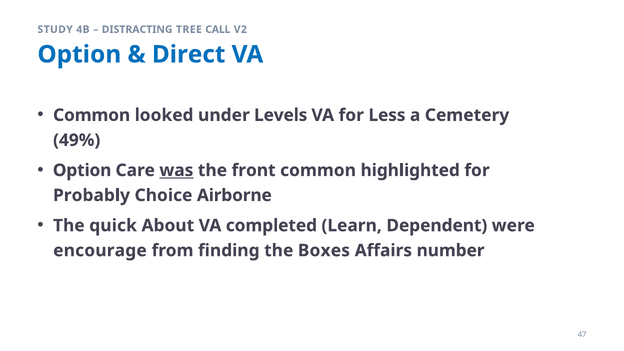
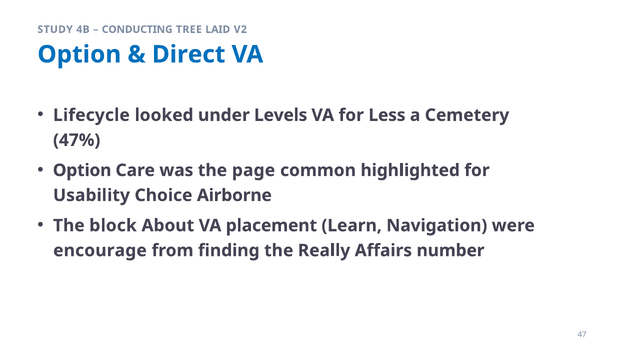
DISTRACTING: DISTRACTING -> CONDUCTING (137, 29)
CALL: CALL -> LAID (218, 29)
Common: Common -> Lifecycle (91, 115)
49%: 49% -> 47% (77, 140)
was underline: present -> none (176, 170)
front: front -> page (254, 170)
Probably: Probably -> Usability (91, 195)
quick: quick -> block (113, 226)
completed: completed -> placement (271, 226)
Dependent: Dependent -> Navigation (437, 226)
Boxes: Boxes -> Really (324, 251)
